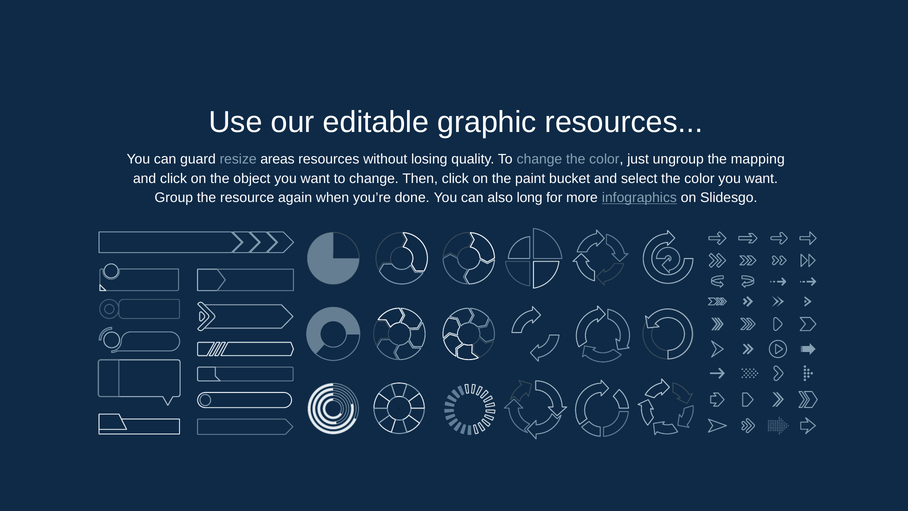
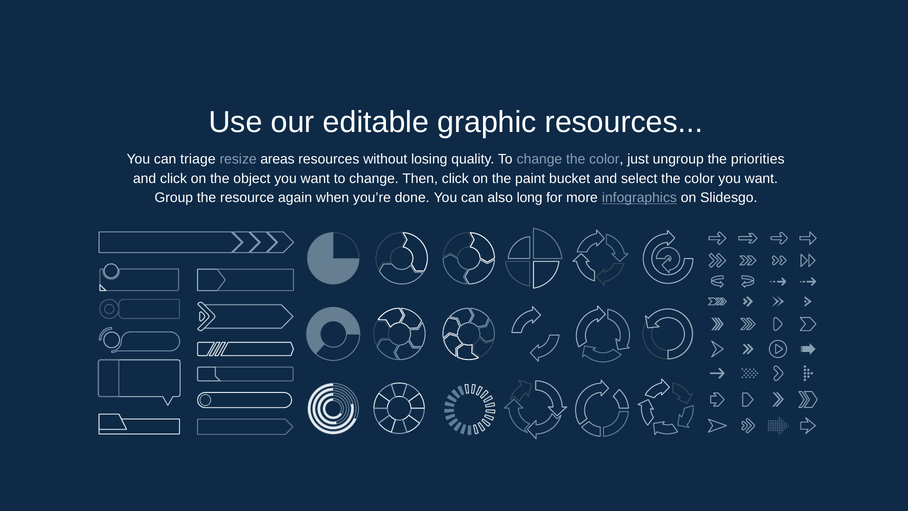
guard: guard -> triage (198, 159)
mapping: mapping -> priorities (758, 159)
